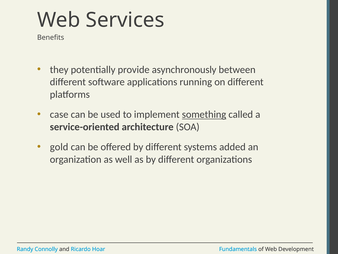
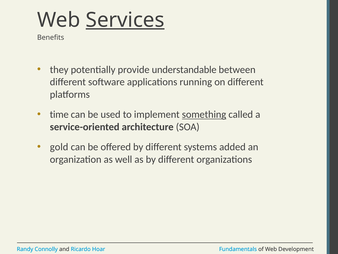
Services underline: none -> present (125, 20)
asynchronously: asynchronously -> understandable (184, 69)
case: case -> time (59, 114)
